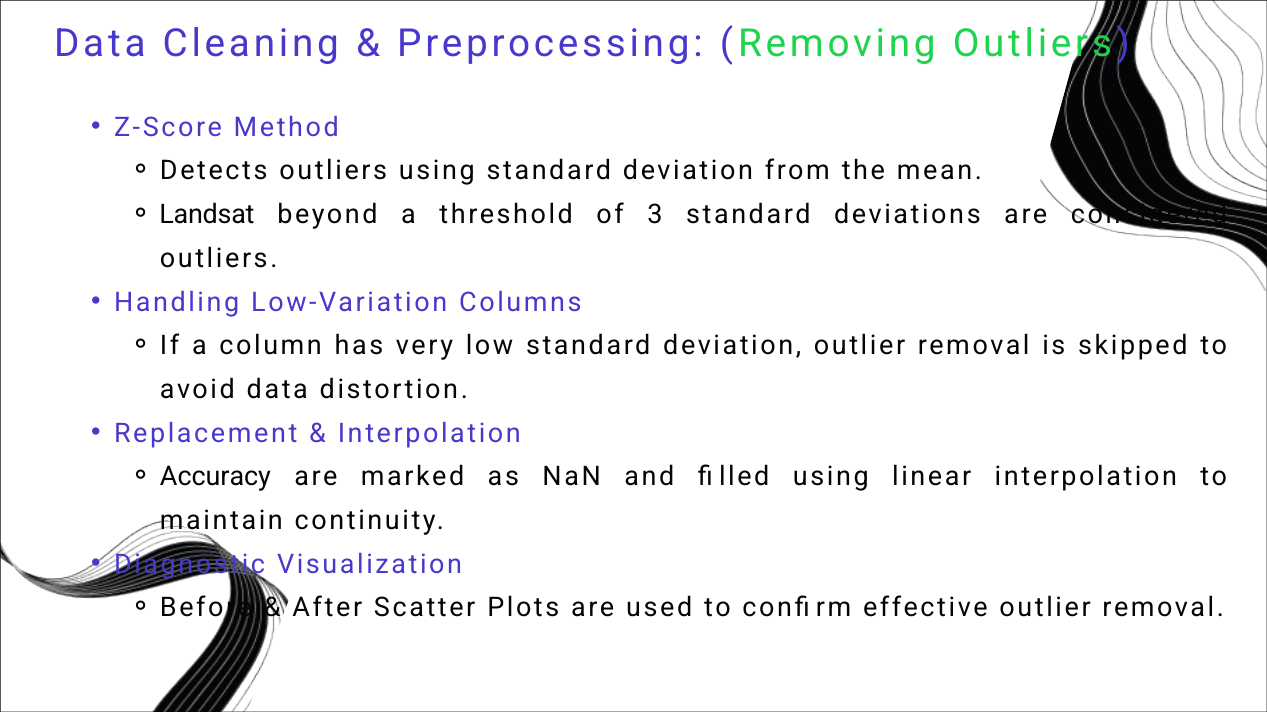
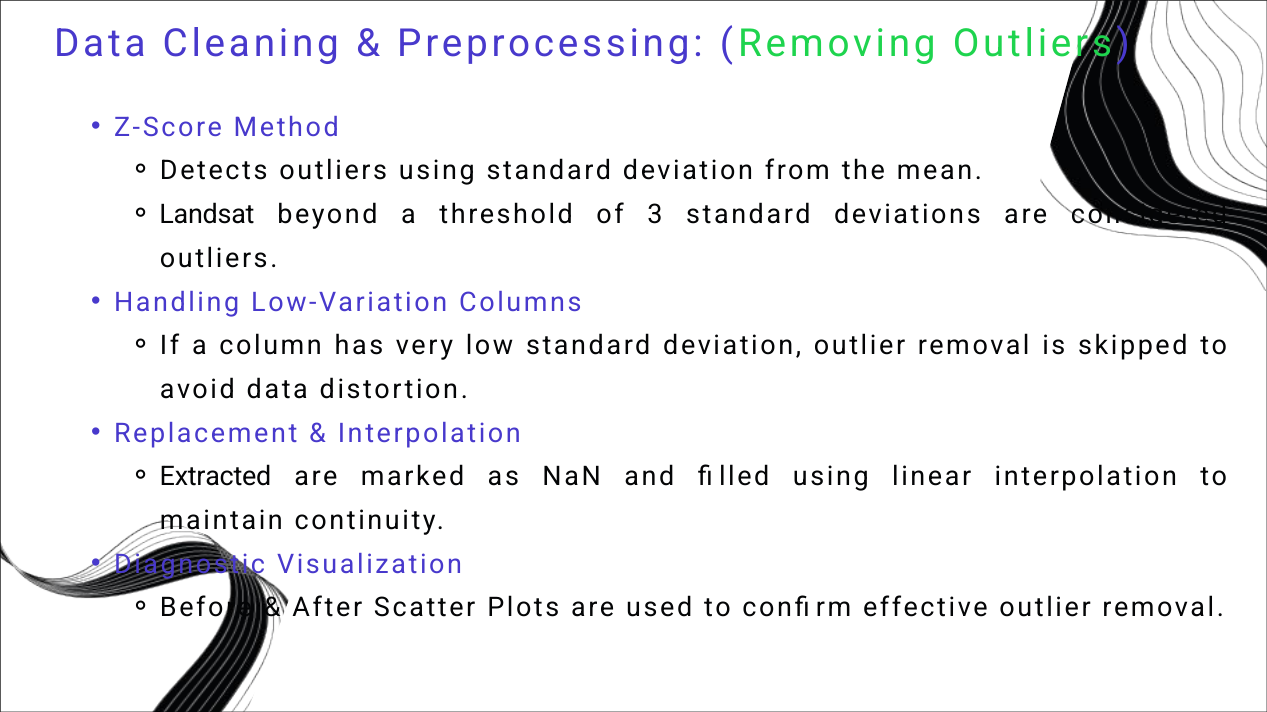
Accuracy: Accuracy -> Extracted (216, 477)
